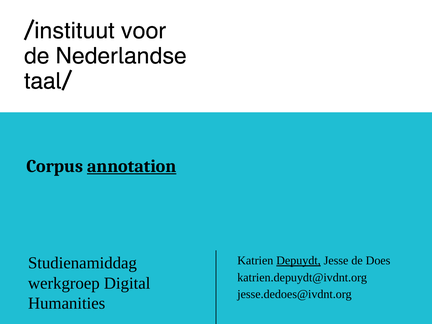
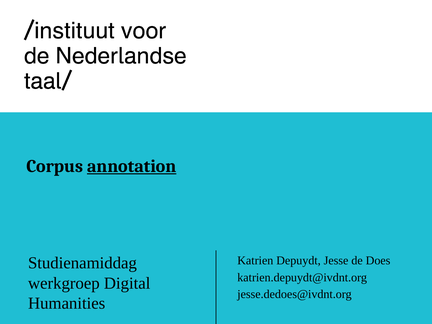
Depuydt underline: present -> none (299, 261)
